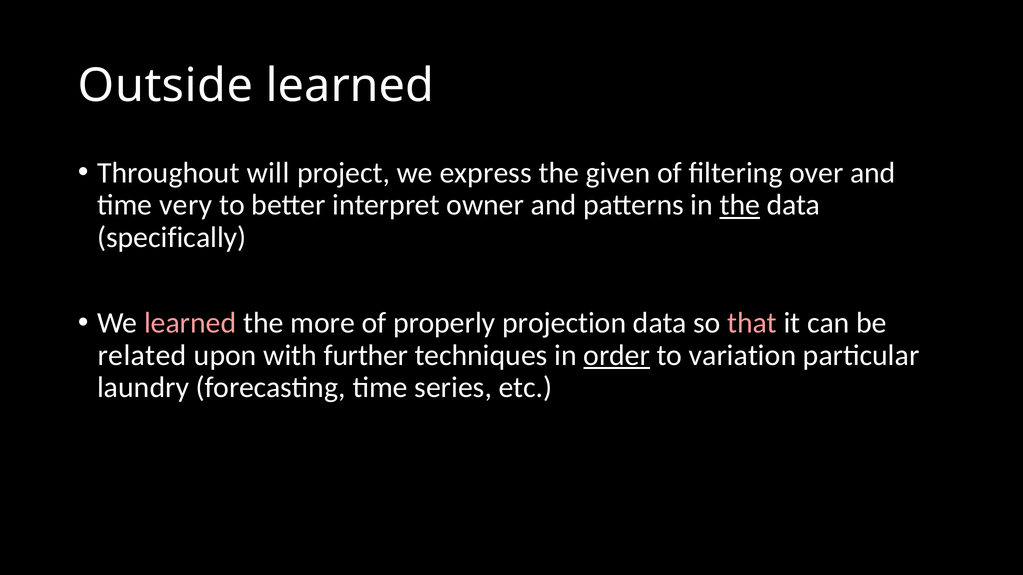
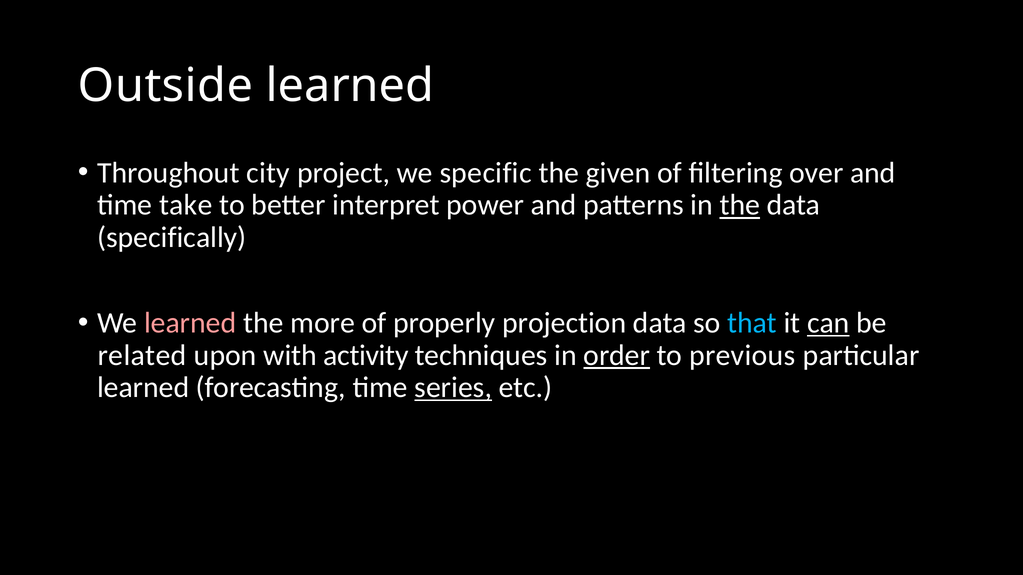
will: will -> city (268, 173)
express: express -> specific (486, 173)
very: very -> take (186, 205)
owner: owner -> power (485, 205)
that colour: pink -> light blue (752, 323)
can underline: none -> present (828, 323)
further: further -> activity (366, 355)
variation: variation -> previous (742, 355)
laundry: laundry -> learned (143, 388)
series underline: none -> present (453, 388)
